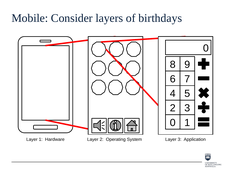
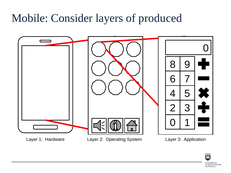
birthdays: birthdays -> produced (160, 18)
